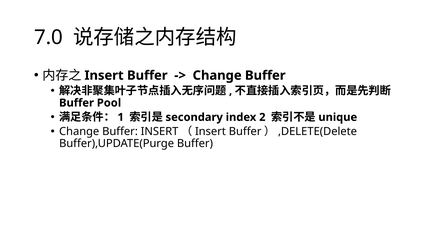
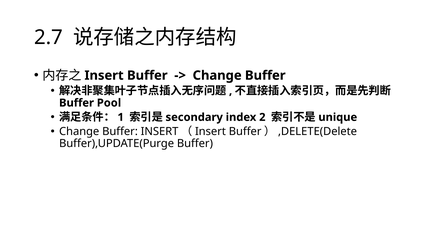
7.0: 7.0 -> 2.7 (48, 37)
